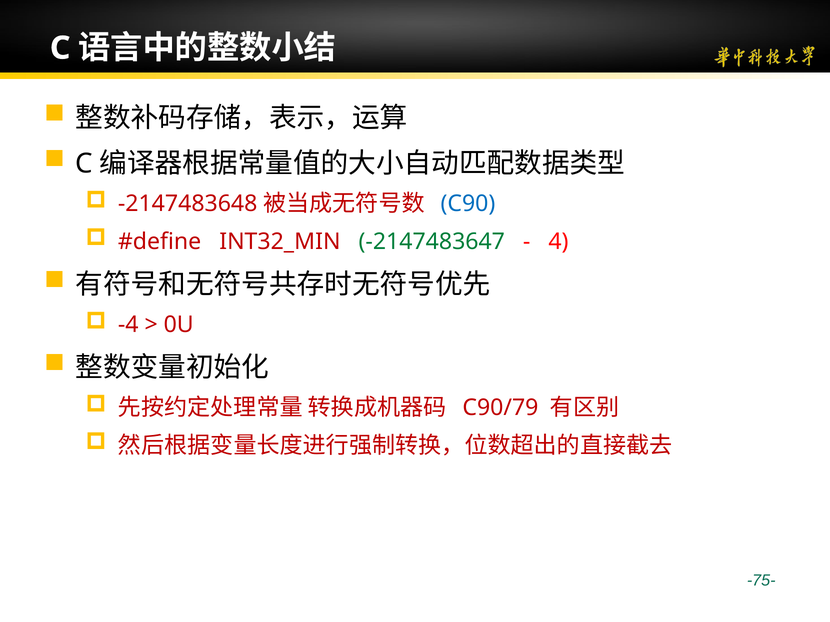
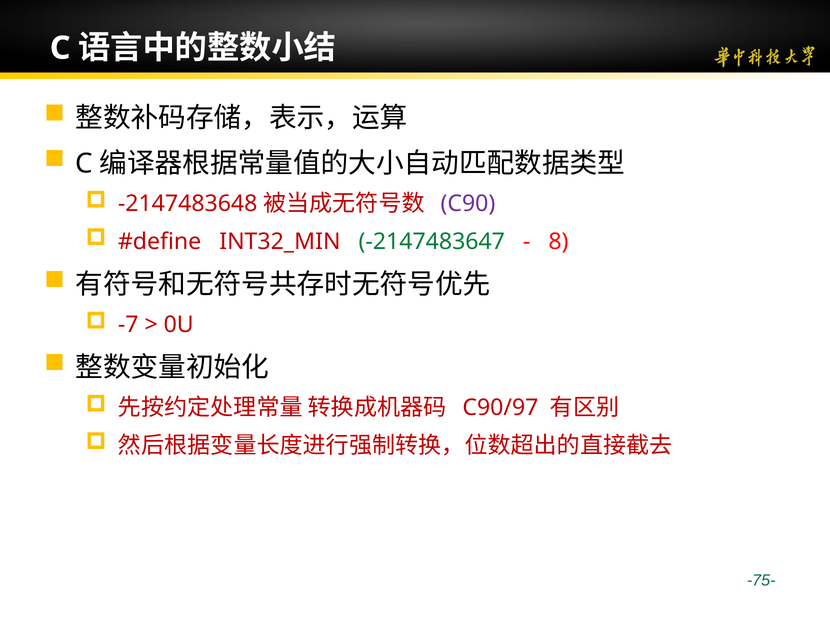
C90 colour: blue -> purple (468, 204)
4: 4 -> 8 (558, 242)
-4: -4 -> -7 (128, 325)
C90/79: C90/79 -> C90/97 (500, 408)
